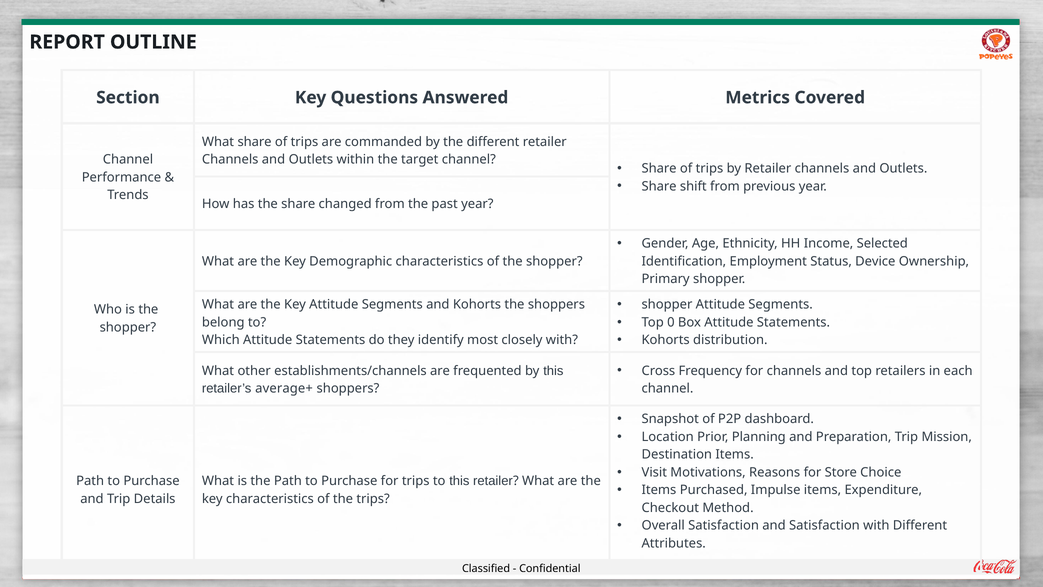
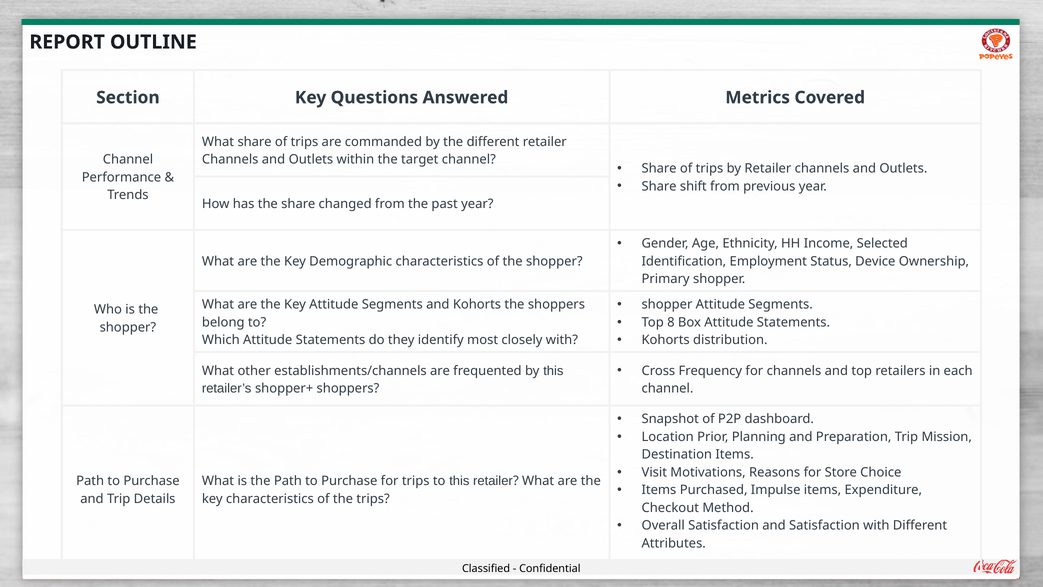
0: 0 -> 8 (671, 322)
average+: average+ -> shopper+ (284, 388)
